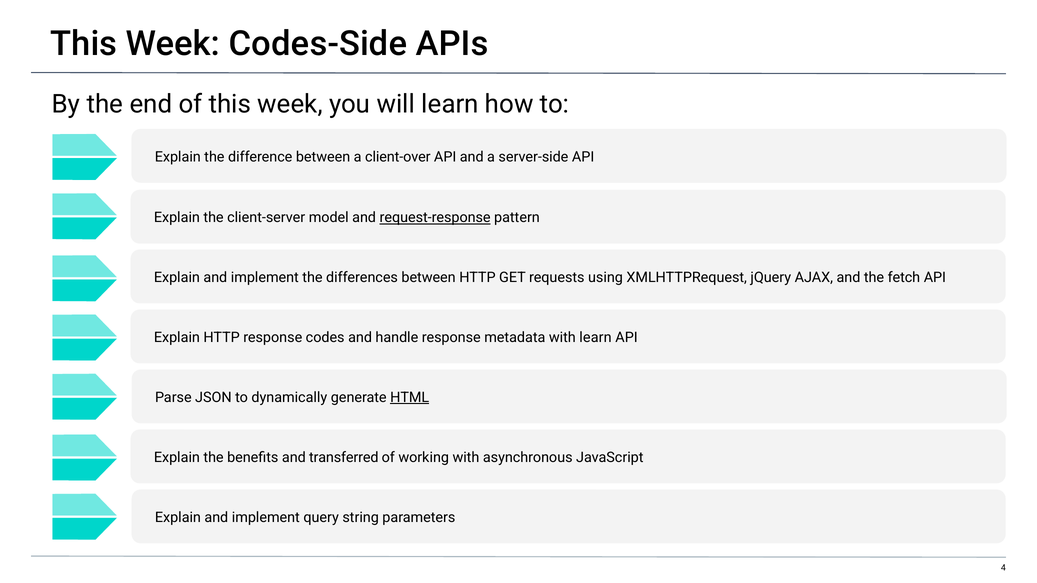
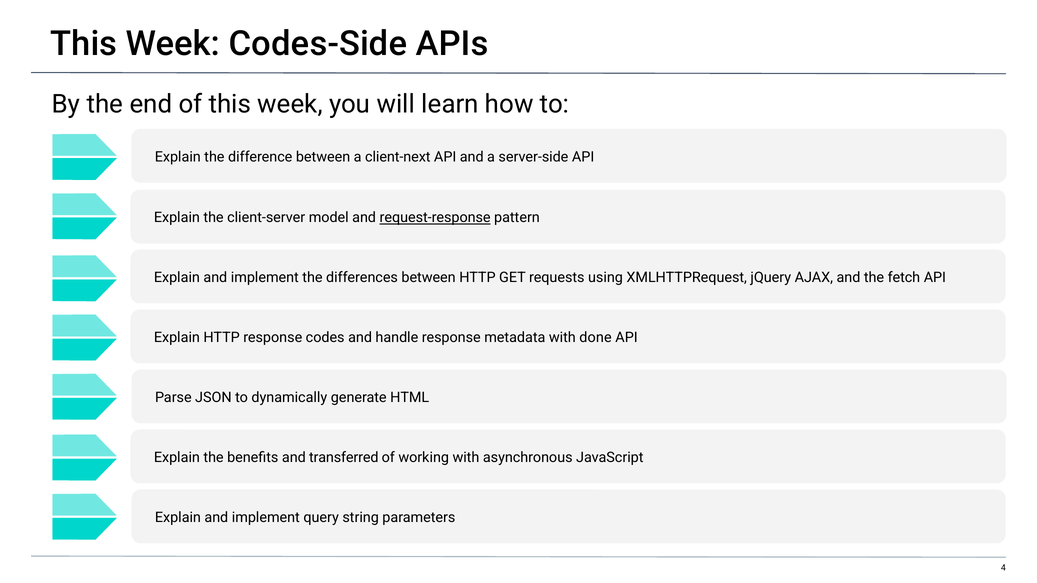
client-over: client-over -> client-next (398, 157)
with learn: learn -> done (596, 338)
HTML underline: present -> none (410, 398)
